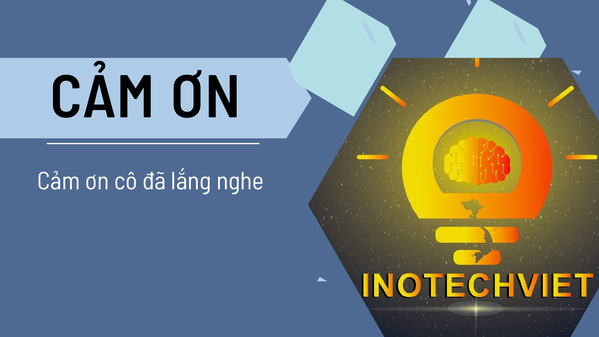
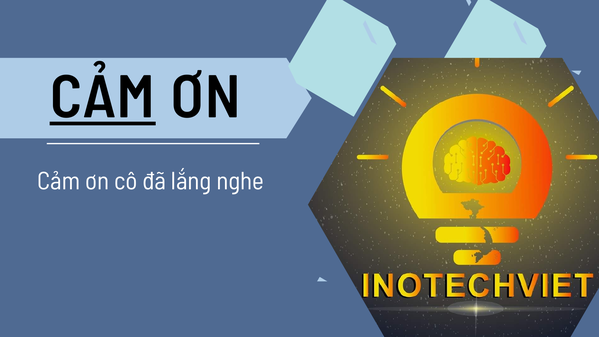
CẢM underline: none -> present (102, 98)
